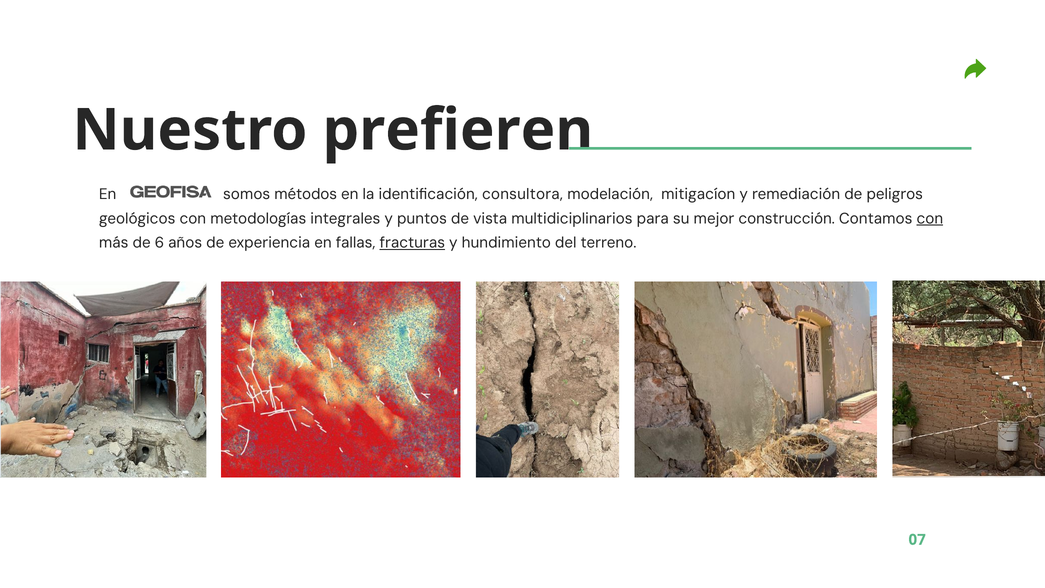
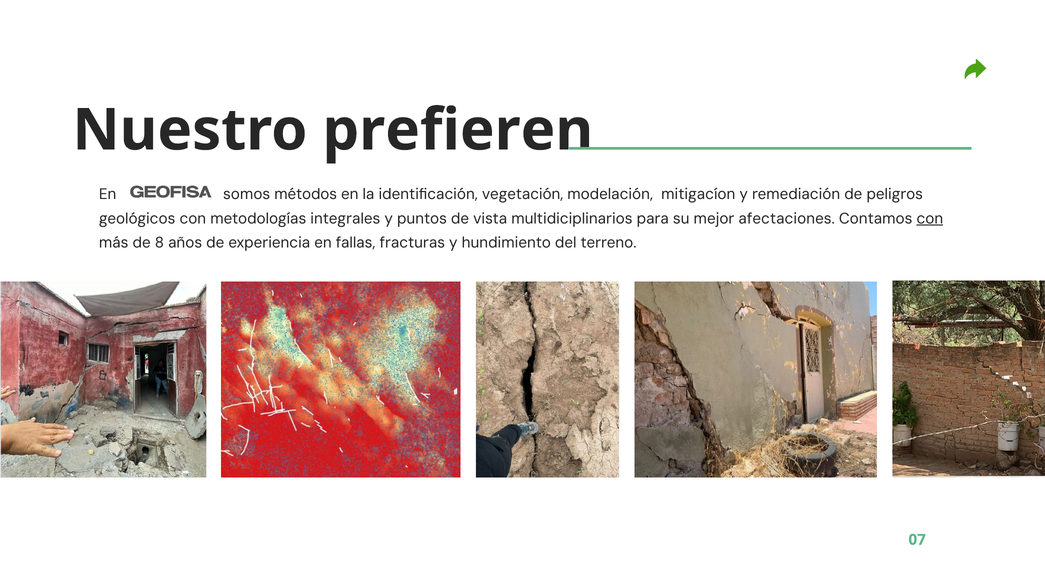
consultora: consultora -> vegetación (523, 194)
construcción: construcción -> afectaciones (787, 218)
6: 6 -> 8 (159, 243)
fracturas underline: present -> none (412, 243)
